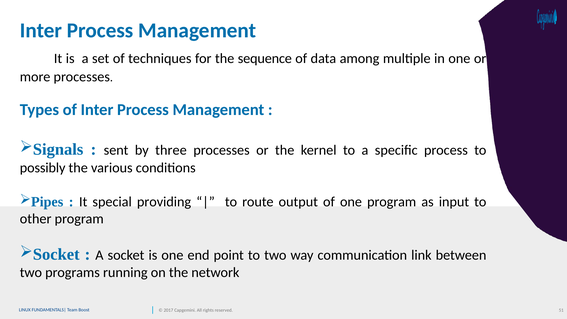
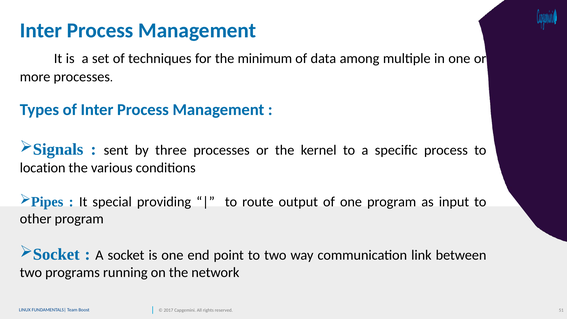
sequence: sequence -> minimum (265, 58)
possibly: possibly -> location (43, 168)
